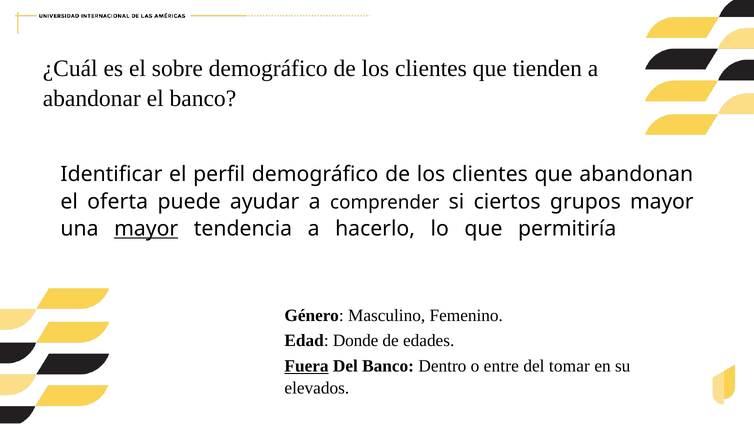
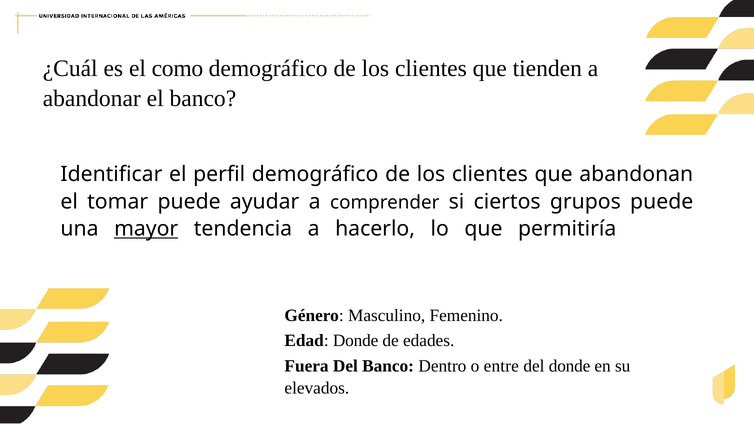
sobre: sobre -> como (177, 68)
oferta: oferta -> tomar (118, 202)
grupos mayor: mayor -> puede (662, 202)
Fuera underline: present -> none (307, 366)
del tomar: tomar -> donde (570, 366)
